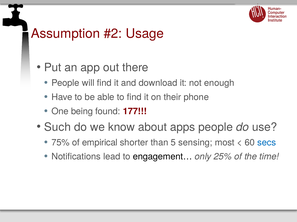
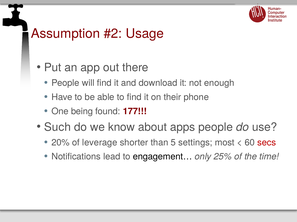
75%: 75% -> 20% (61, 143)
empirical: empirical -> leverage (100, 143)
sensing: sensing -> settings (195, 143)
secs colour: blue -> red (267, 143)
